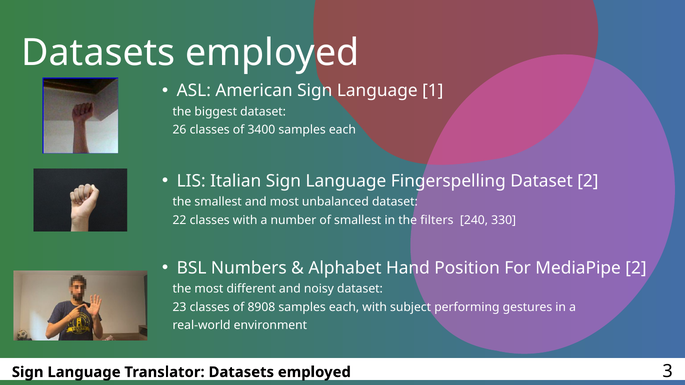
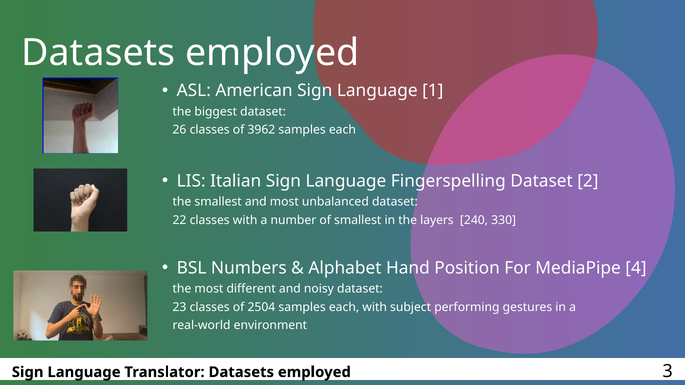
3400: 3400 -> 3962 (261, 130)
filters: filters -> layers (437, 220)
MediaPipe 2: 2 -> 4 (636, 268)
8908: 8908 -> 2504 (261, 307)
